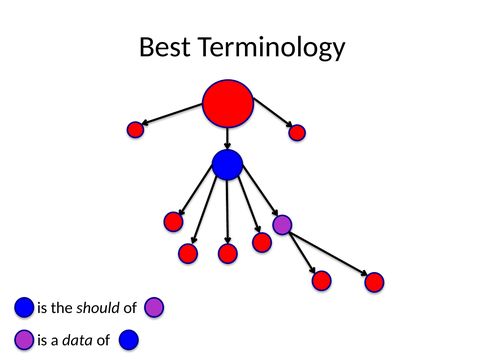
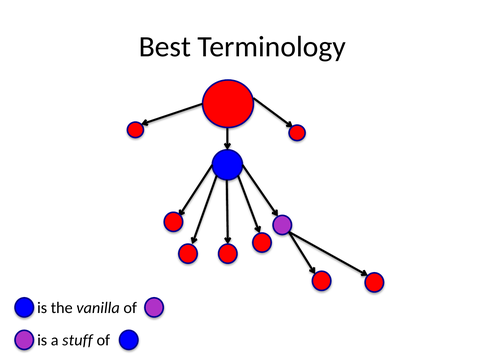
should: should -> vanilla (98, 308)
data: data -> stuff (77, 341)
